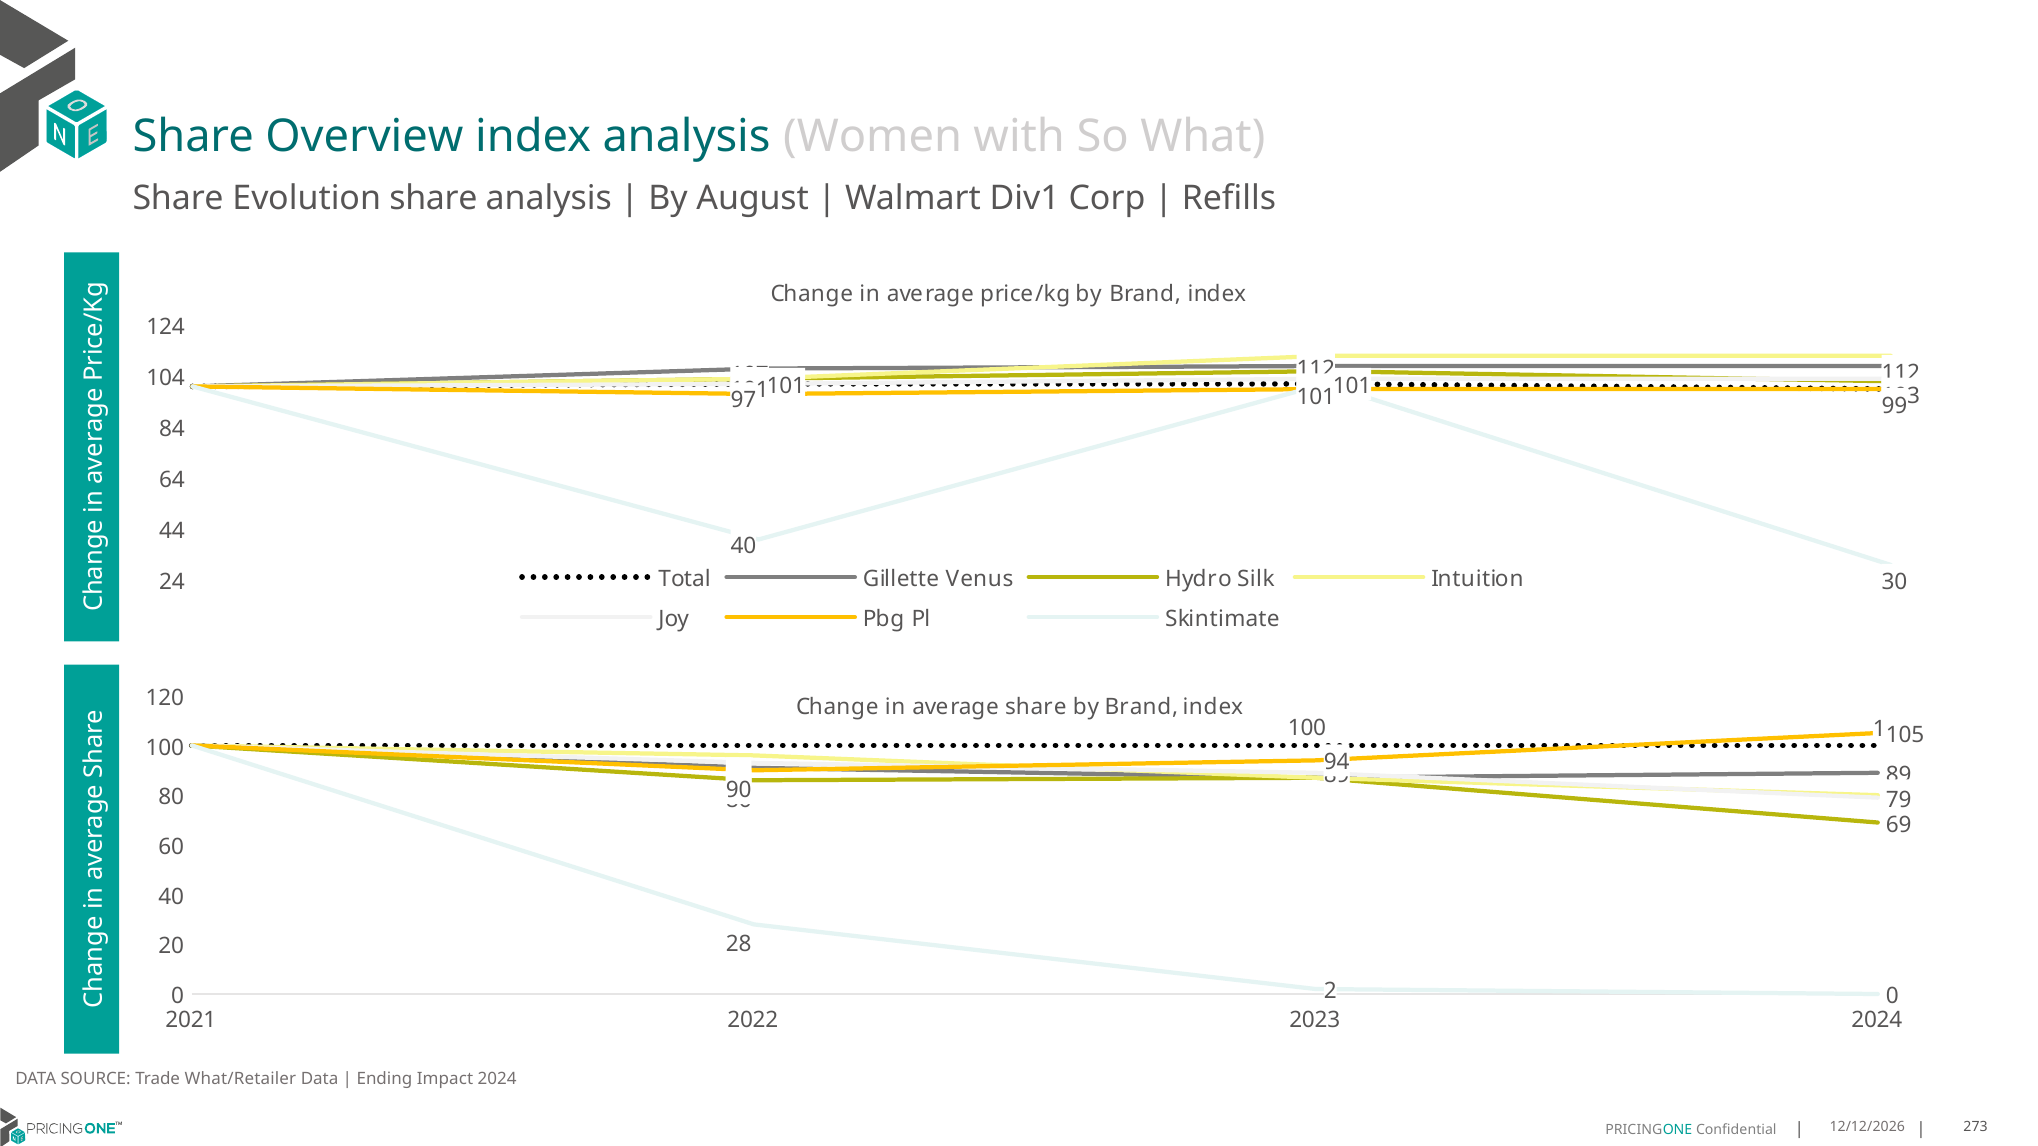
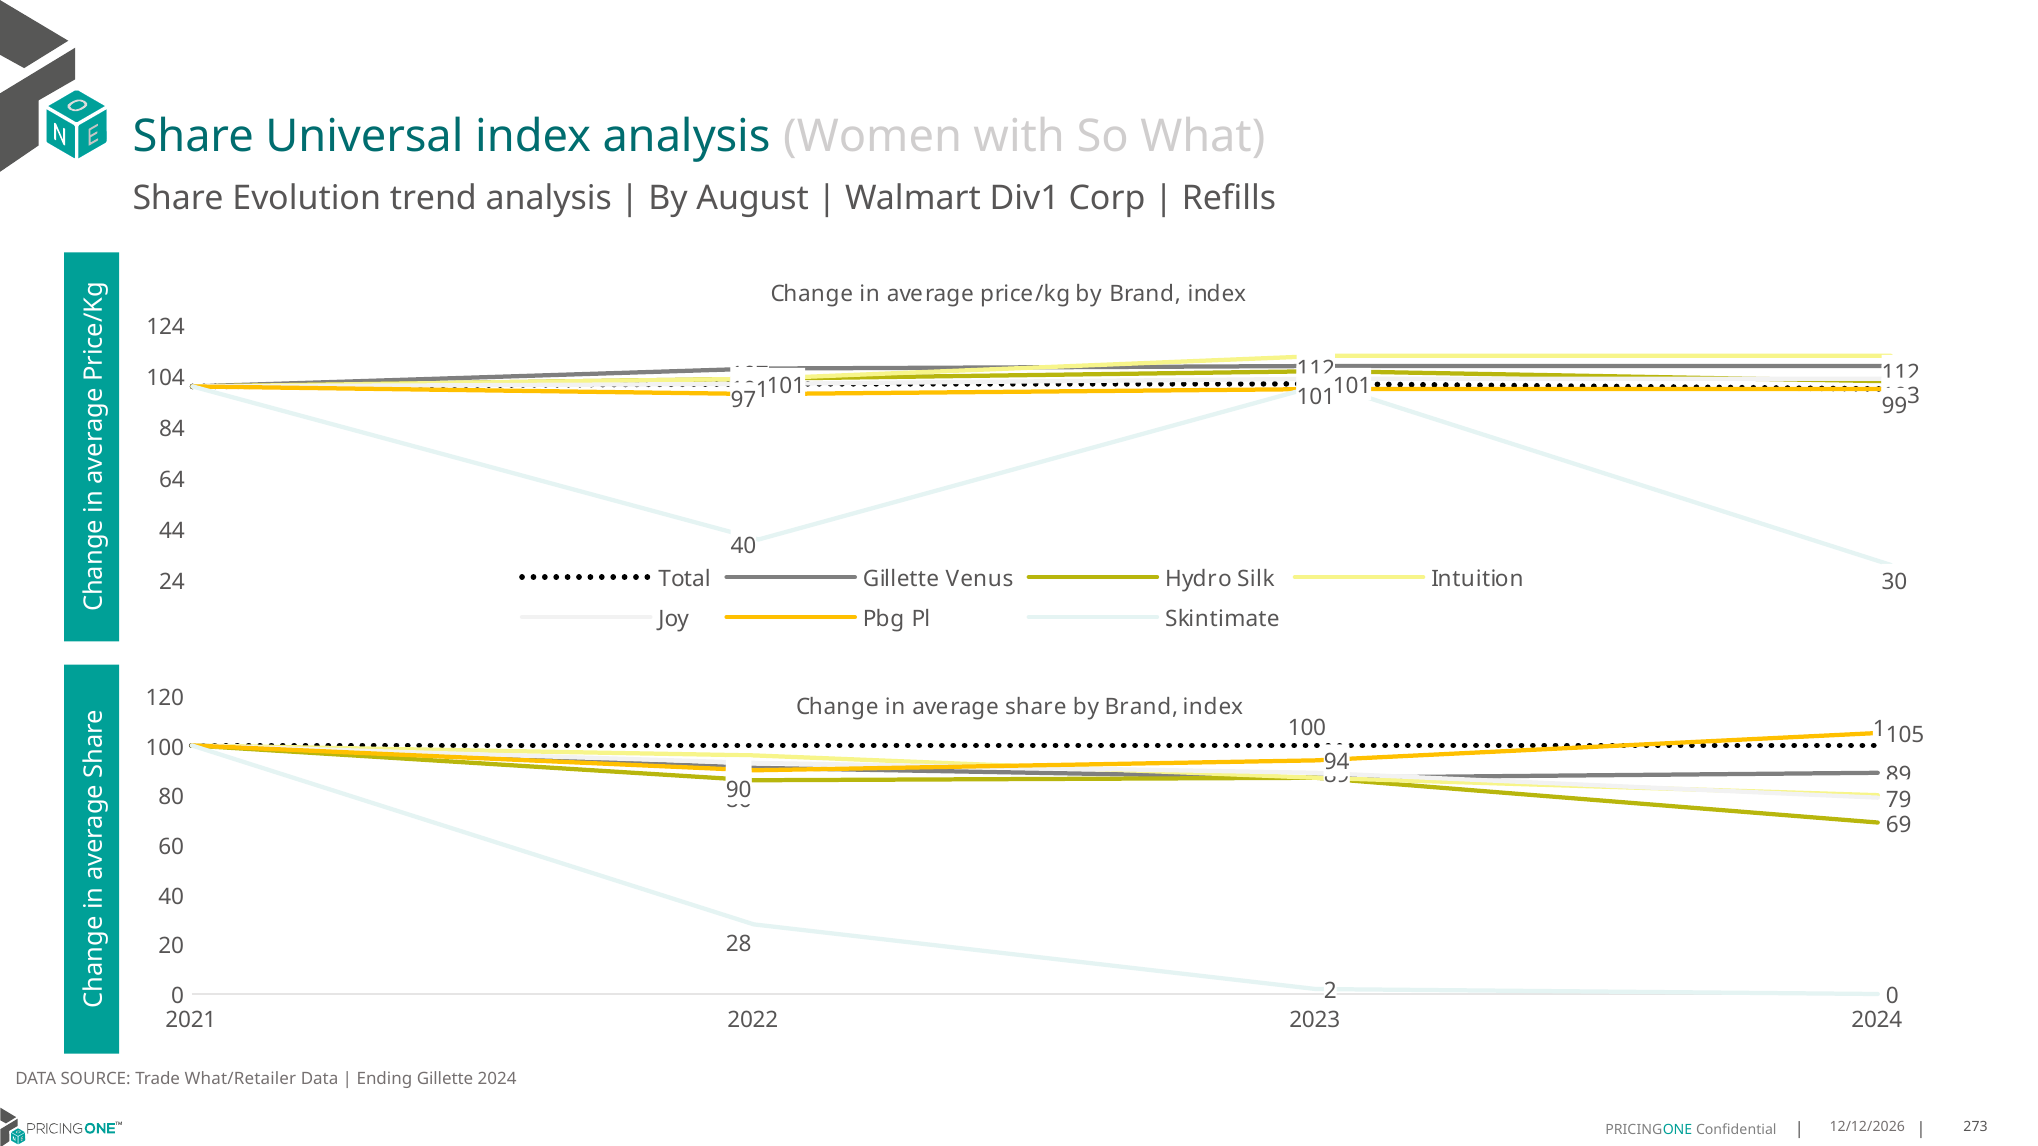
Overview: Overview -> Universal (364, 137)
Evolution share: share -> trend (433, 199)
Ending Impact: Impact -> Gillette (445, 1080)
